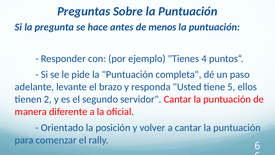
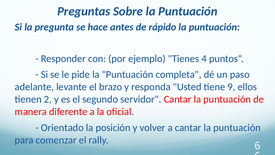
menos: menos -> rápido (163, 27)
5: 5 -> 9 (231, 87)
